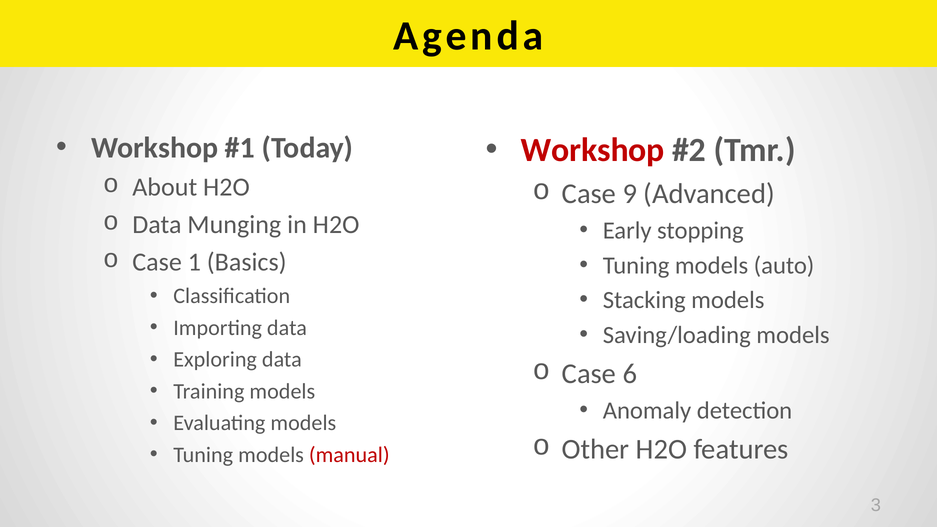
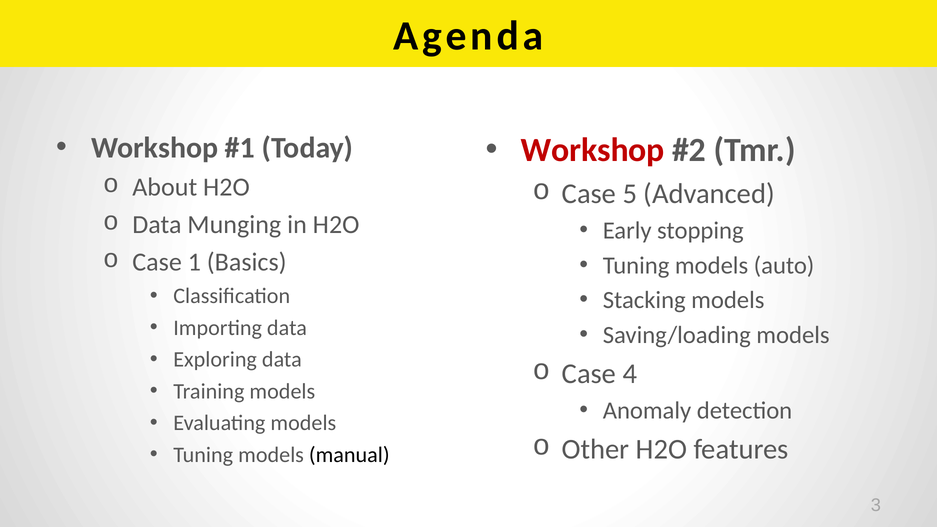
9: 9 -> 5 (630, 194)
6: 6 -> 4 (630, 374)
manual colour: red -> black (349, 455)
